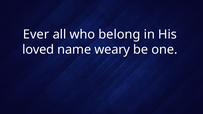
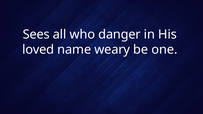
Ever: Ever -> Sees (36, 34)
belong: belong -> danger (119, 34)
